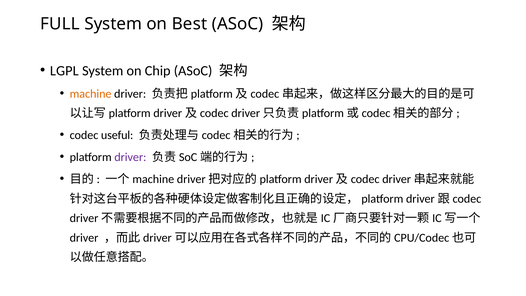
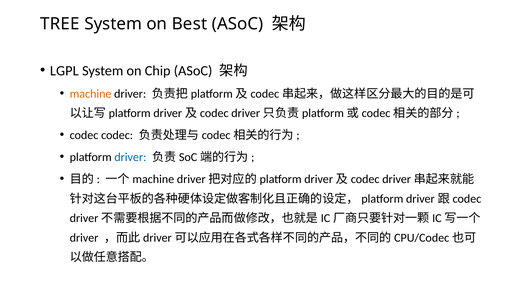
FULL: FULL -> TREE (60, 24)
codec useful: useful -> codec (117, 135)
driver colour: purple -> blue (130, 157)
